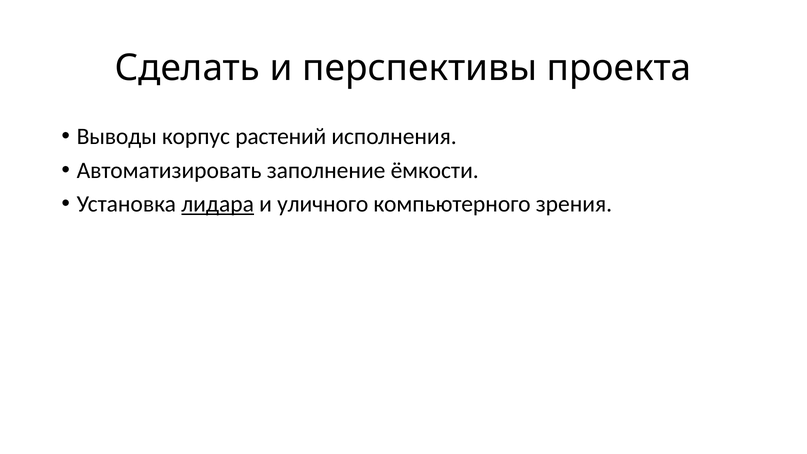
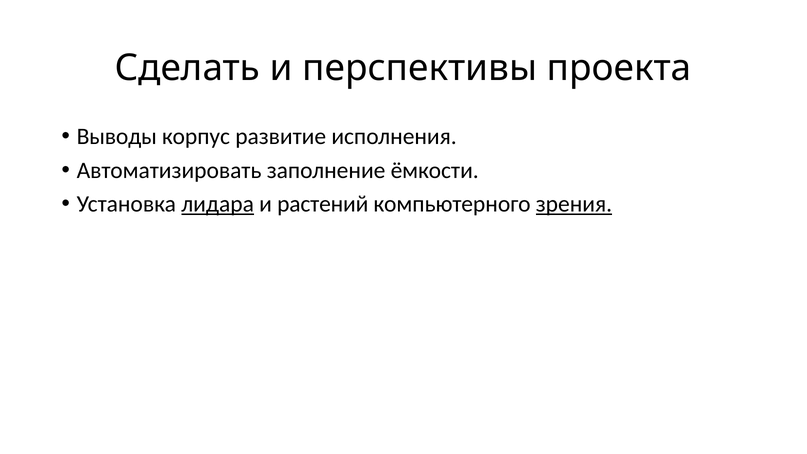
растений: растений -> развитие (281, 136)
уличного: уличного -> растений (323, 204)
зрения underline: none -> present (574, 204)
